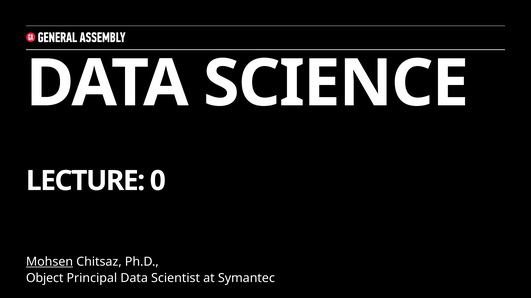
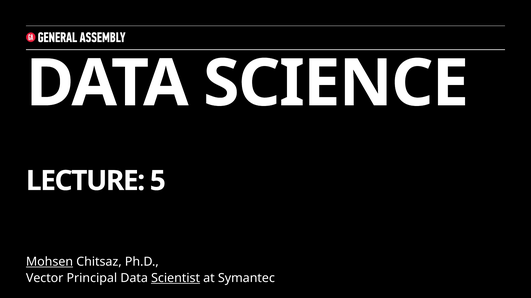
0: 0 -> 5 (158, 181)
Object: Object -> Vector (45, 278)
Scientist underline: none -> present (176, 278)
